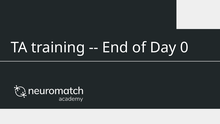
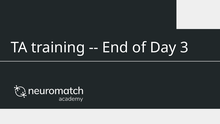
0: 0 -> 3 (184, 47)
